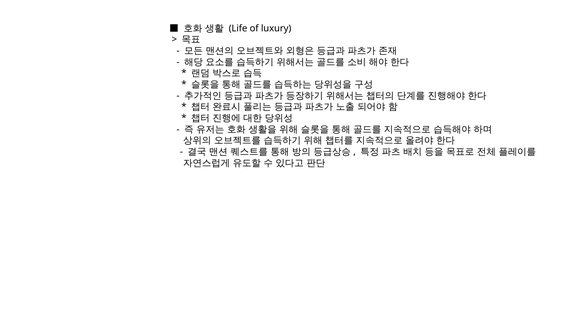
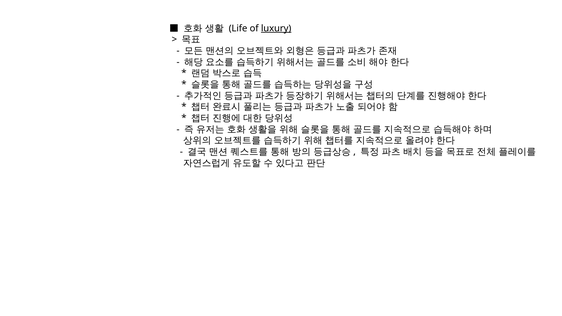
luxury underline: none -> present (276, 28)
